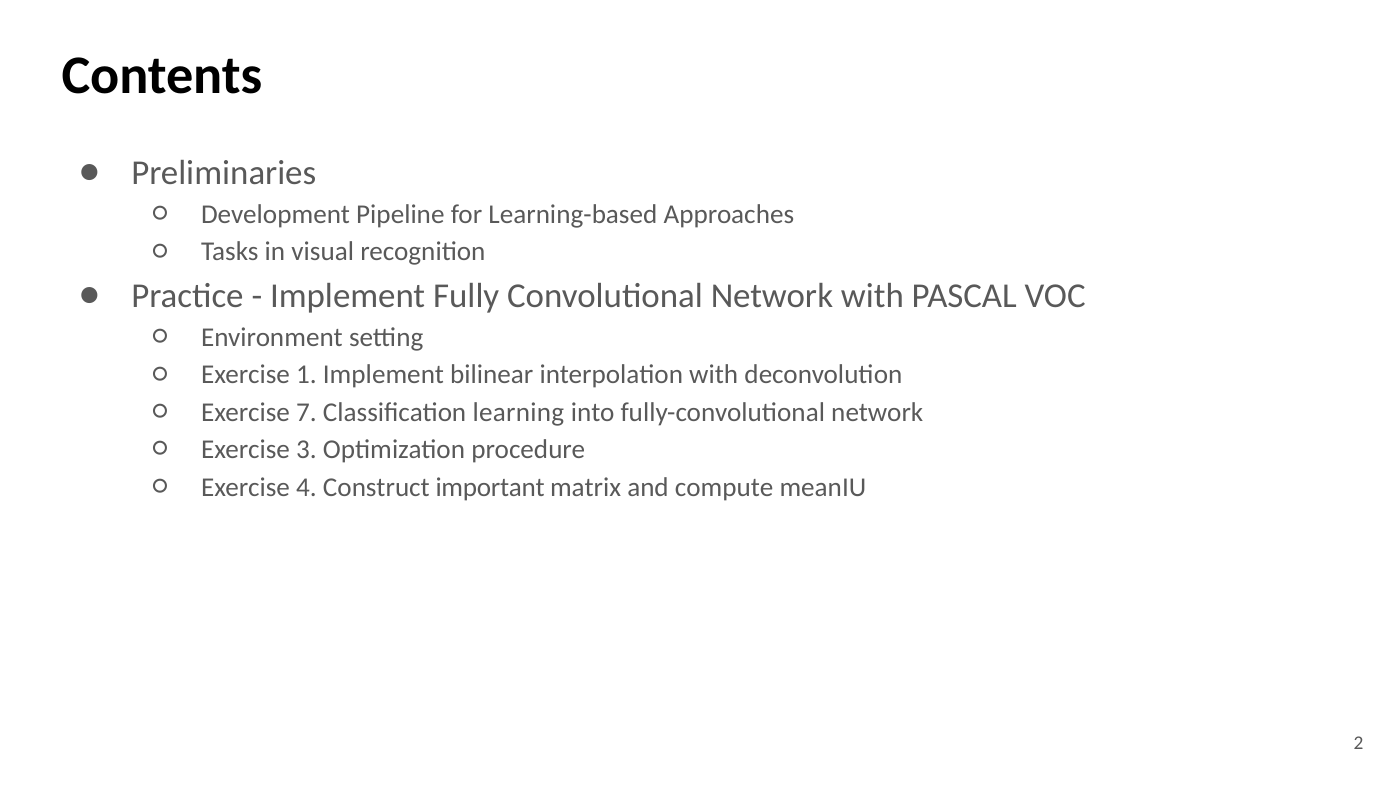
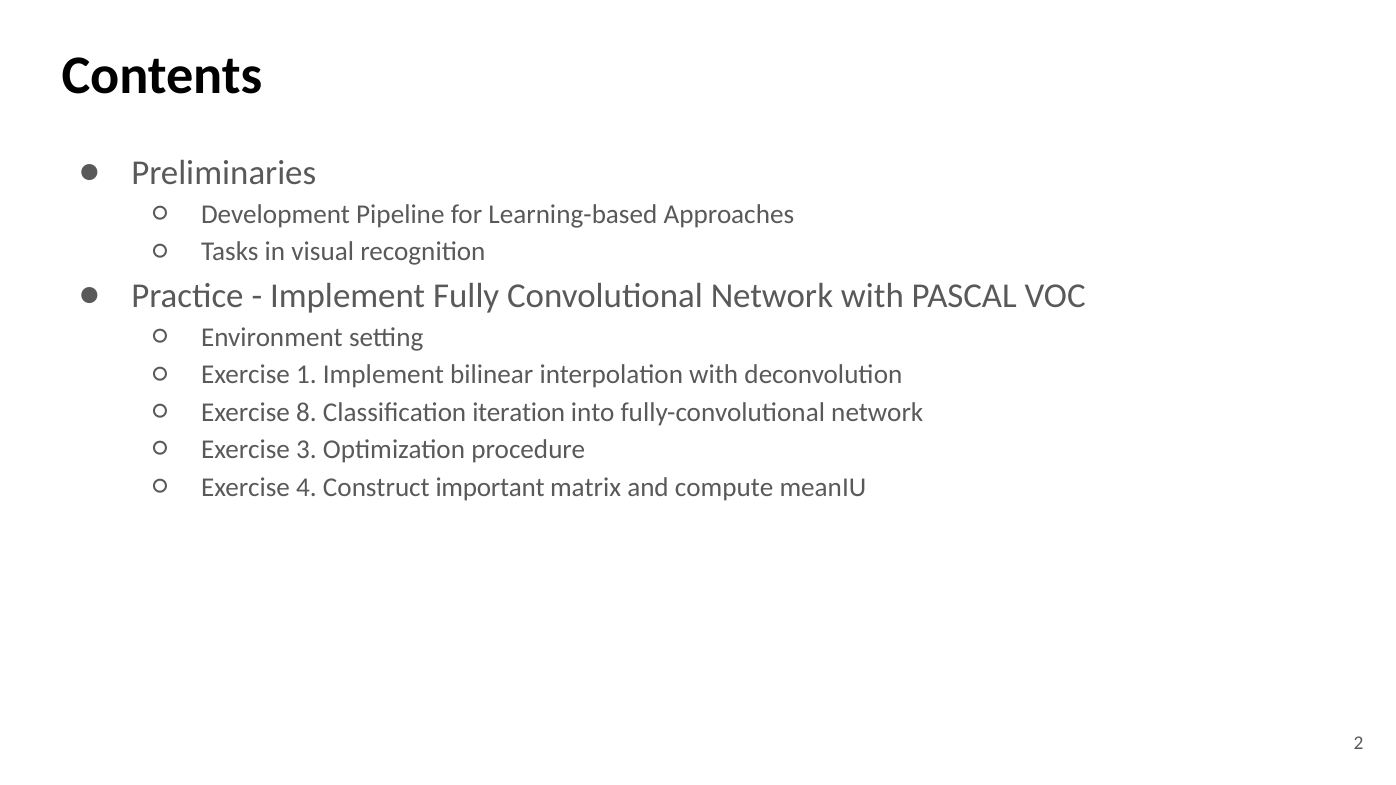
7: 7 -> 8 (306, 412)
learning: learning -> iteration (519, 412)
